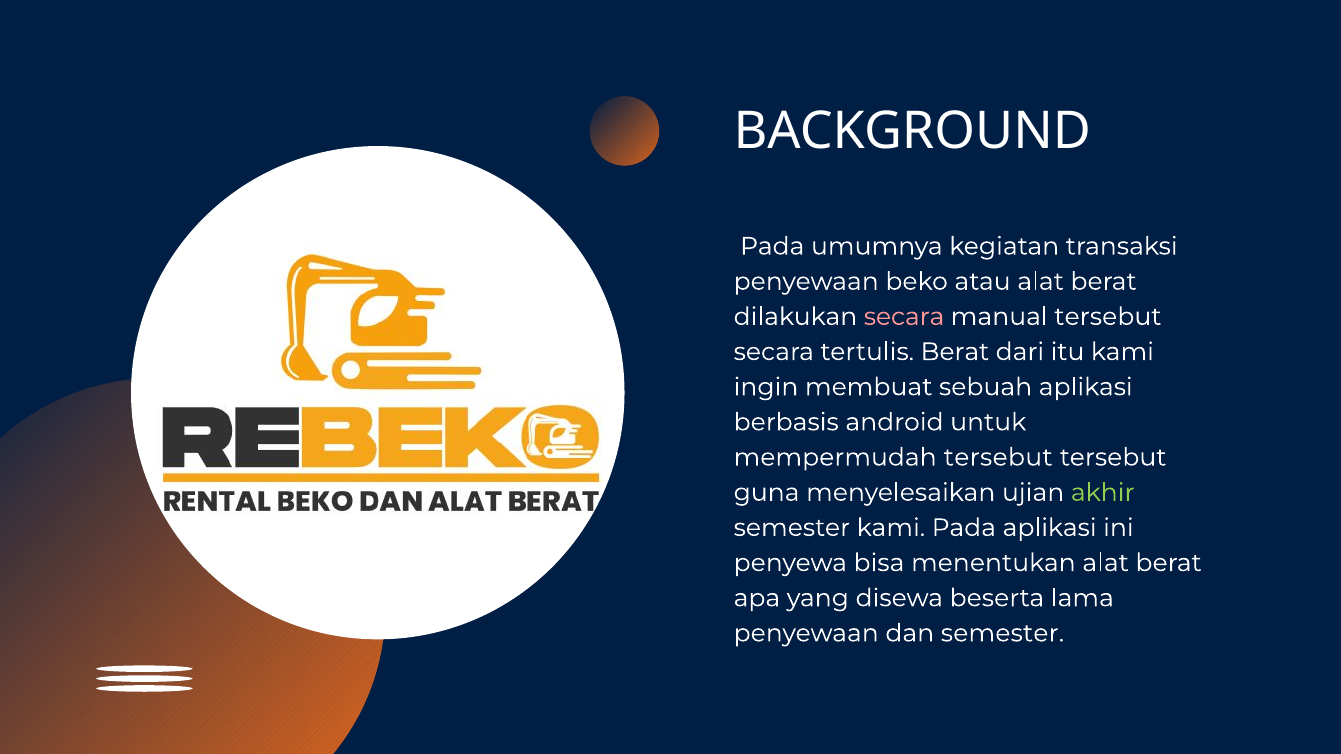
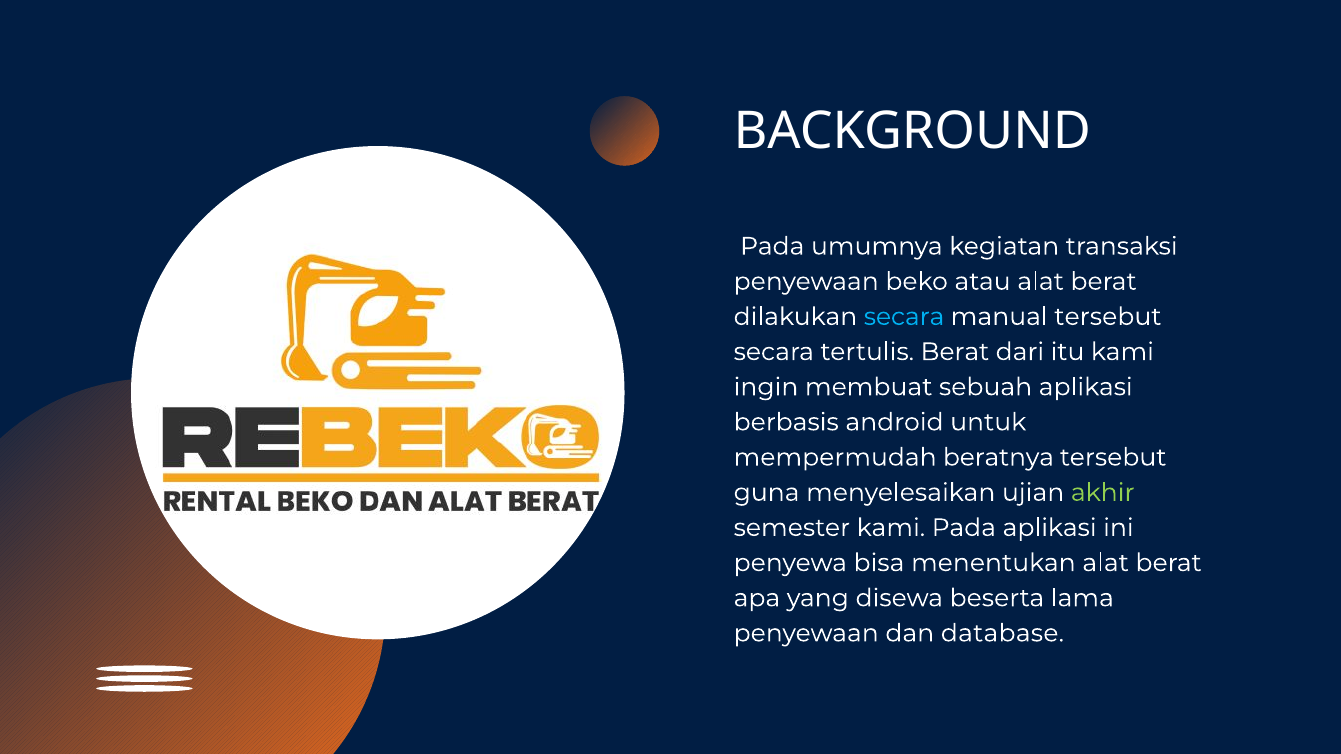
secara colour: pink -> light blue (904, 317)
mempermudah tersebut: tersebut -> beratnya (998, 458)
dan semester: semester -> database (1002, 633)
